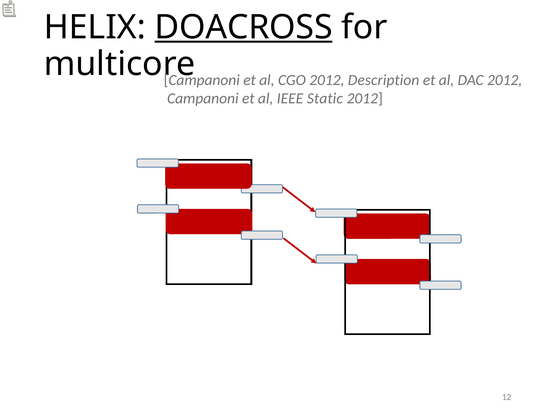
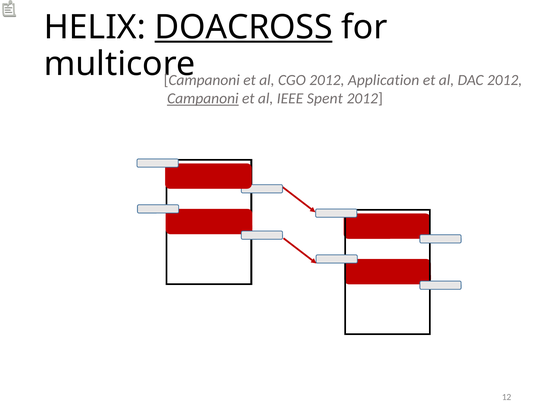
Description: Description -> Application (384, 80)
Campanoni underline: none -> present (203, 99)
Static: Static -> Spent (325, 99)
